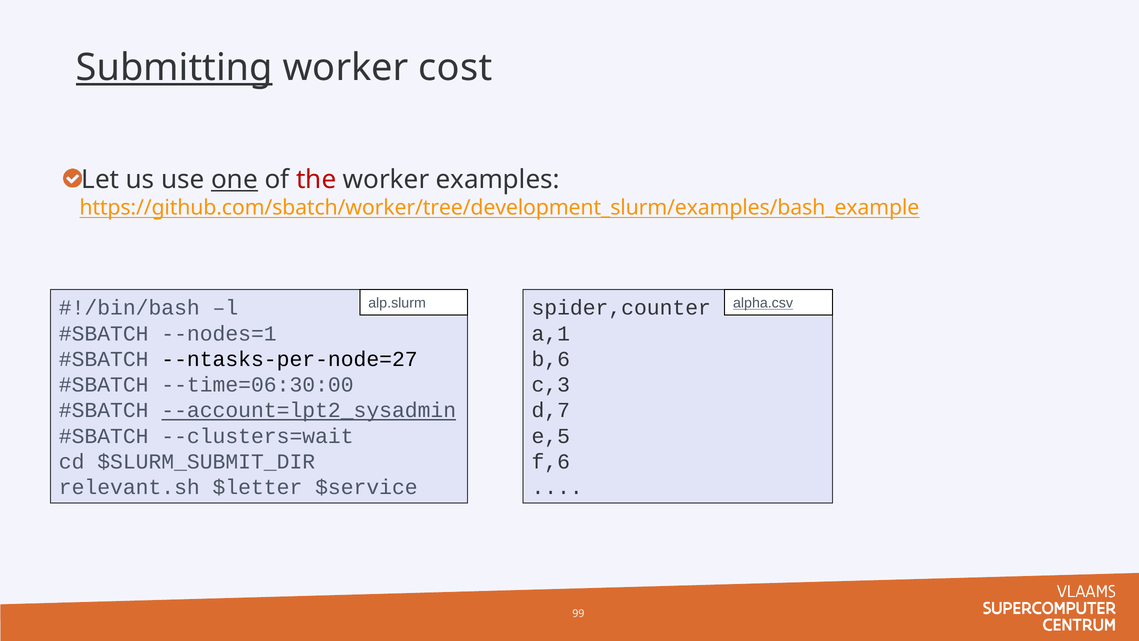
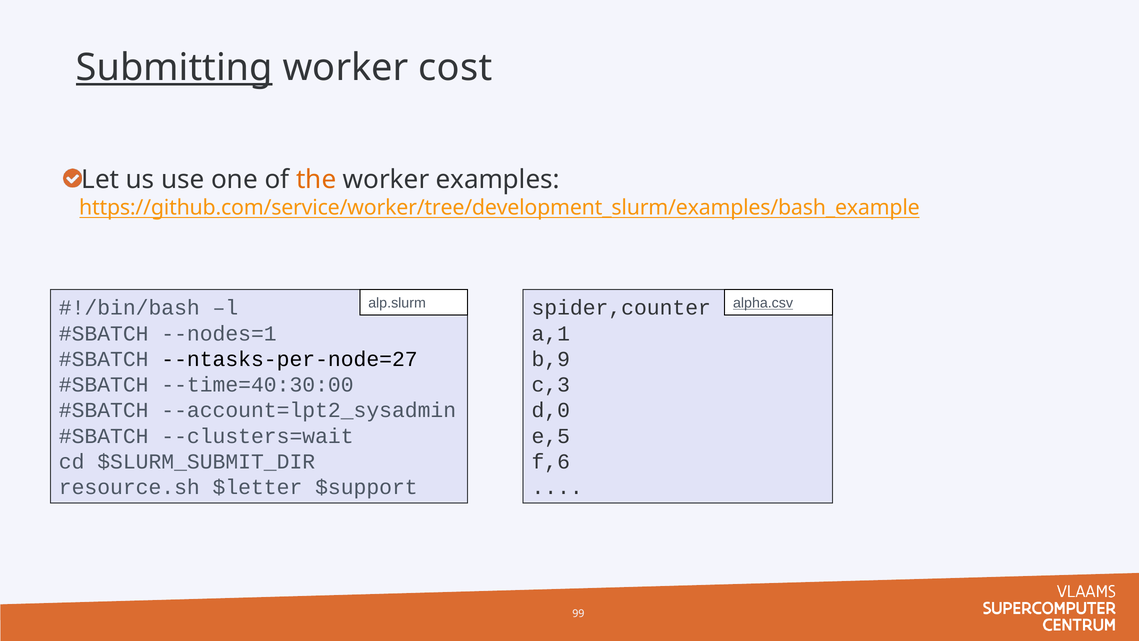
one underline: present -> none (235, 179)
the colour: red -> orange (316, 179)
https://github.com/sbatch/worker/tree/development_slurm/examples/bash_example: https://github.com/sbatch/worker/tree/development_slurm/examples/bash_example -> https://github.com/service/worker/tree/development_slurm/examples/bash_example (499, 208)
b,6: b,6 -> b,9 (551, 359)
--time=06:30:00: --time=06:30:00 -> --time=40:30:00 (257, 385)
--account=lpt2_sysadmin underline: present -> none (309, 410)
d,7: d,7 -> d,0 (551, 410)
relevant.sh: relevant.sh -> resource.sh (129, 487)
$service: $service -> $support (366, 487)
